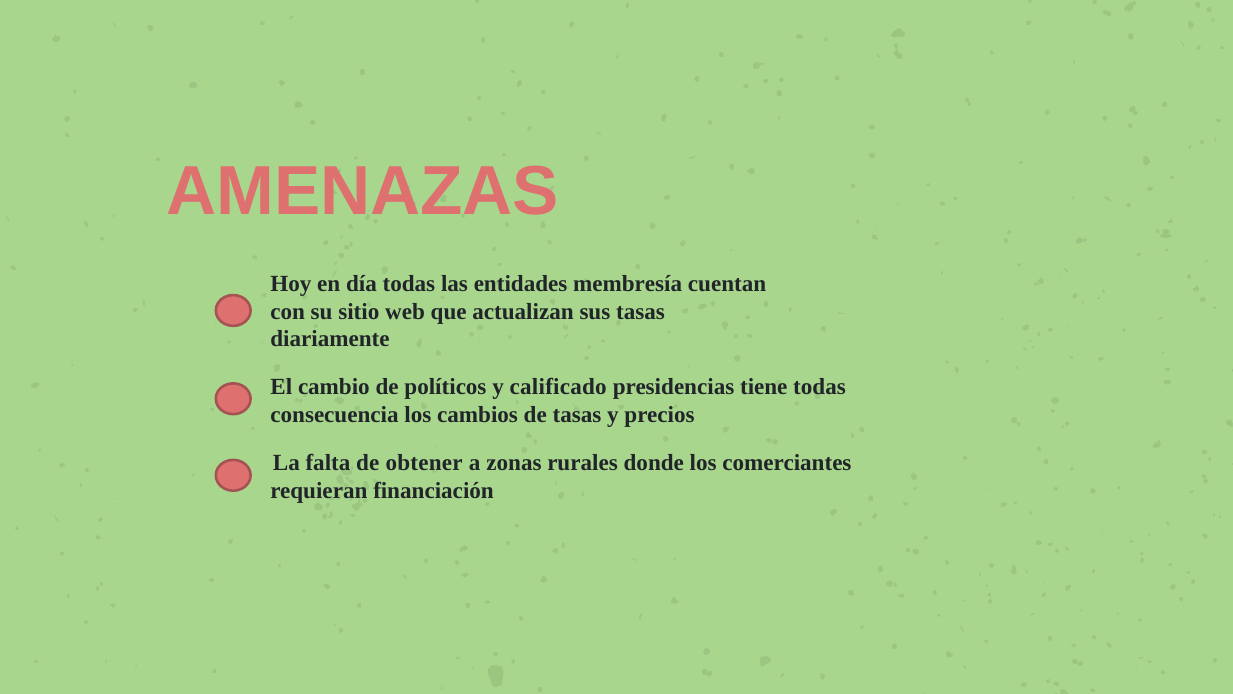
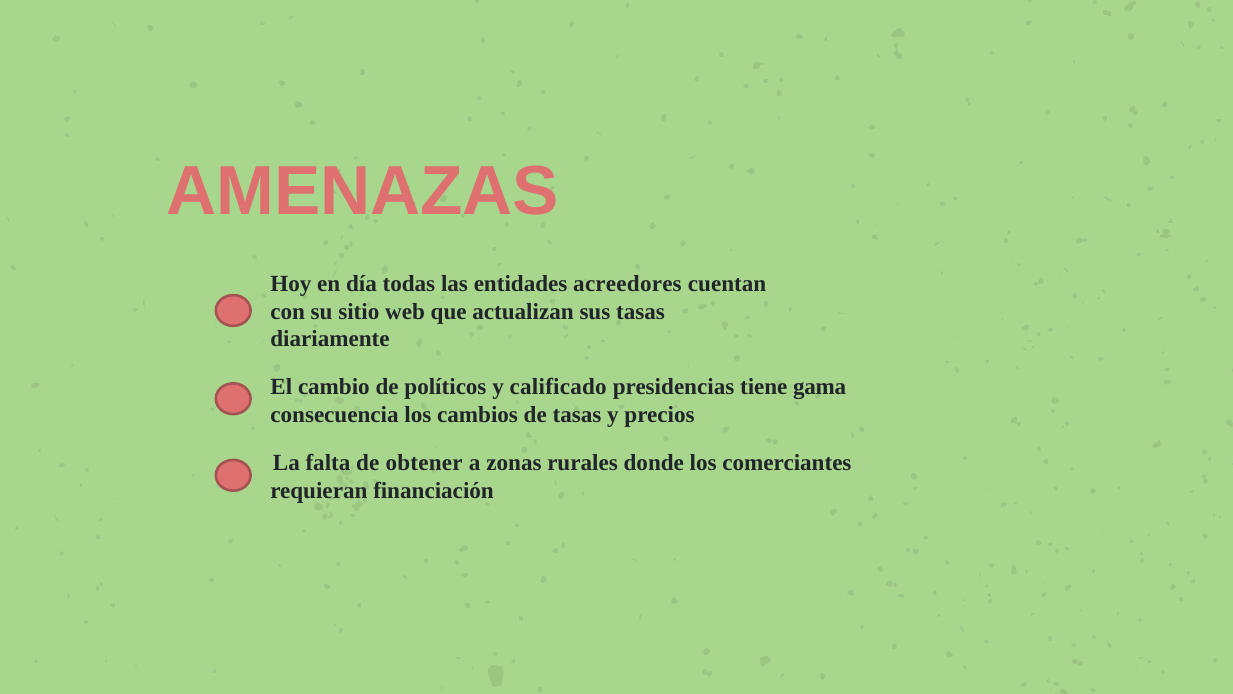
membresía: membresía -> acreedores (627, 284)
tiene todas: todas -> gama (820, 387)
